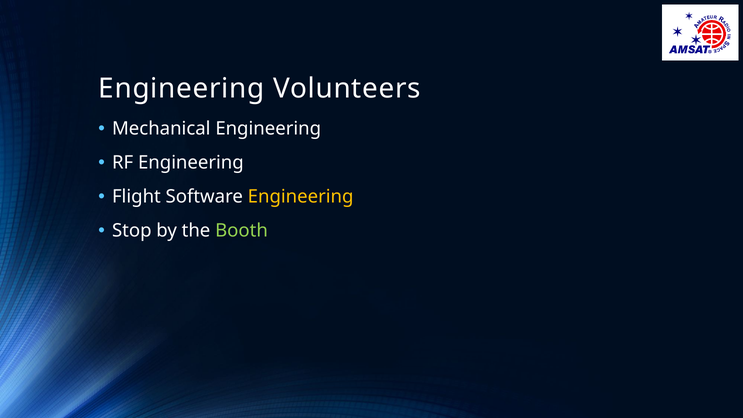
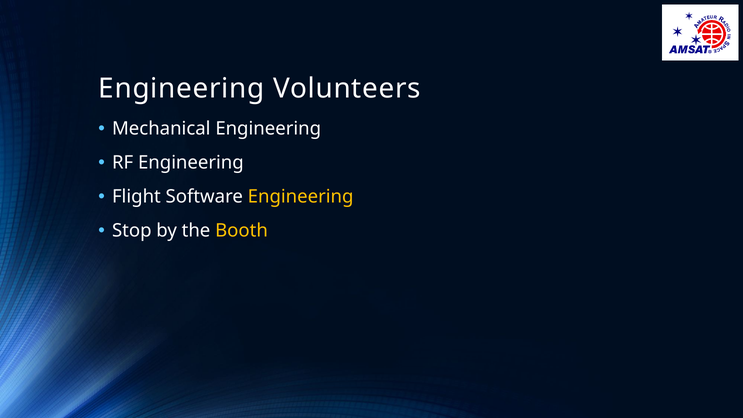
Booth colour: light green -> yellow (242, 231)
